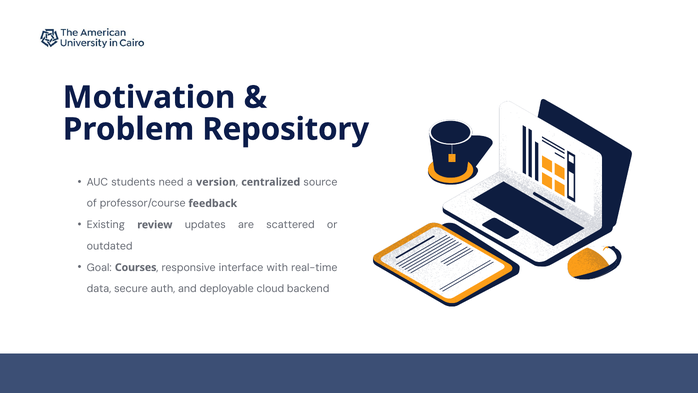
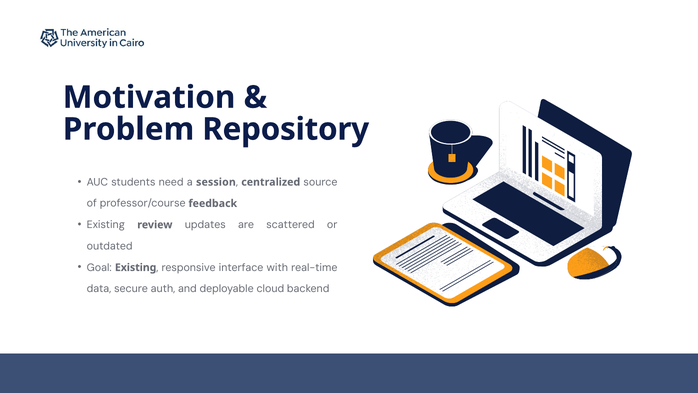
version: version -> session (216, 182)
Goal Courses: Courses -> Existing (136, 267)
